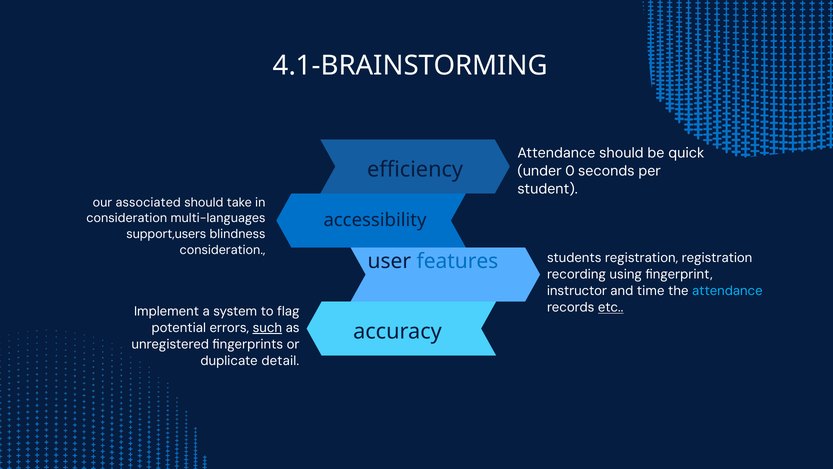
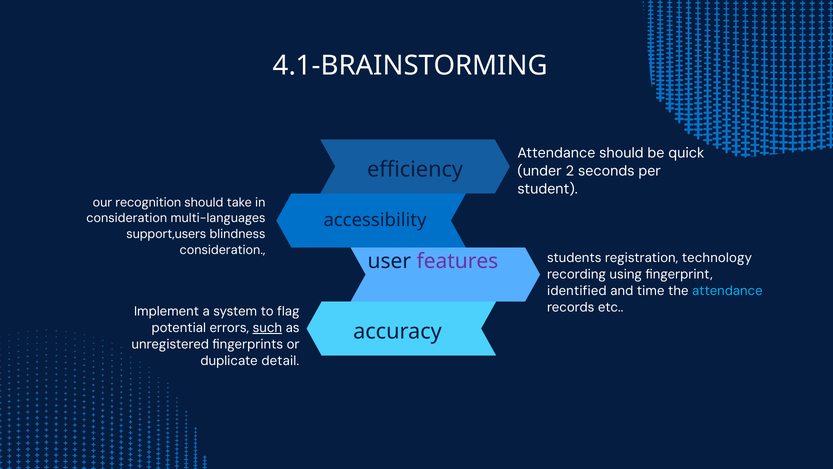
0: 0 -> 2 (570, 171)
associated: associated -> recognition (148, 202)
registration registration: registration -> technology (717, 258)
features colour: blue -> purple (457, 261)
instructor: instructor -> identified (577, 291)
etc underline: present -> none (611, 307)
